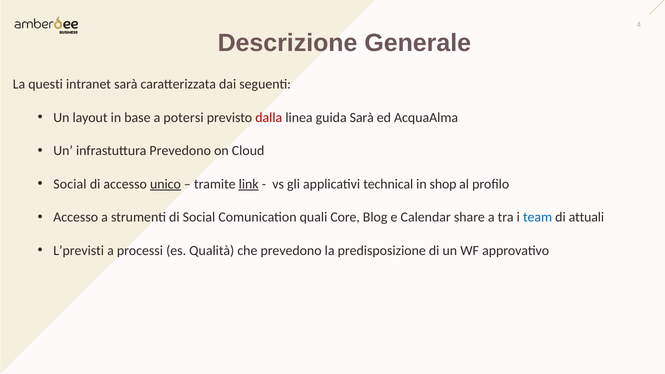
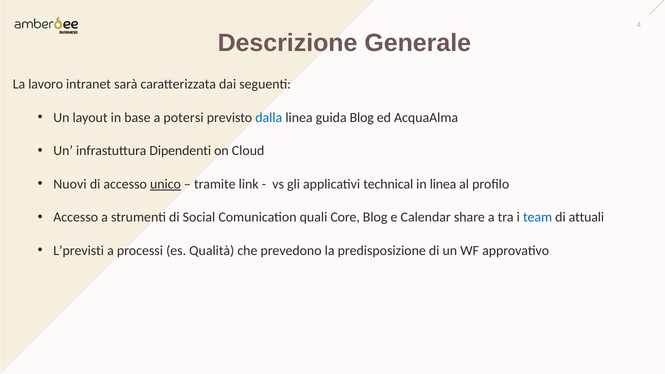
questi: questi -> lavoro (46, 84)
dalla colour: red -> blue (269, 117)
guida Sarà: Sarà -> Blog (362, 117)
infrastuttura Prevedono: Prevedono -> Dipendenti (180, 151)
Social: Social -> Nuovi (70, 184)
link underline: present -> none (249, 184)
in shop: shop -> linea (443, 184)
